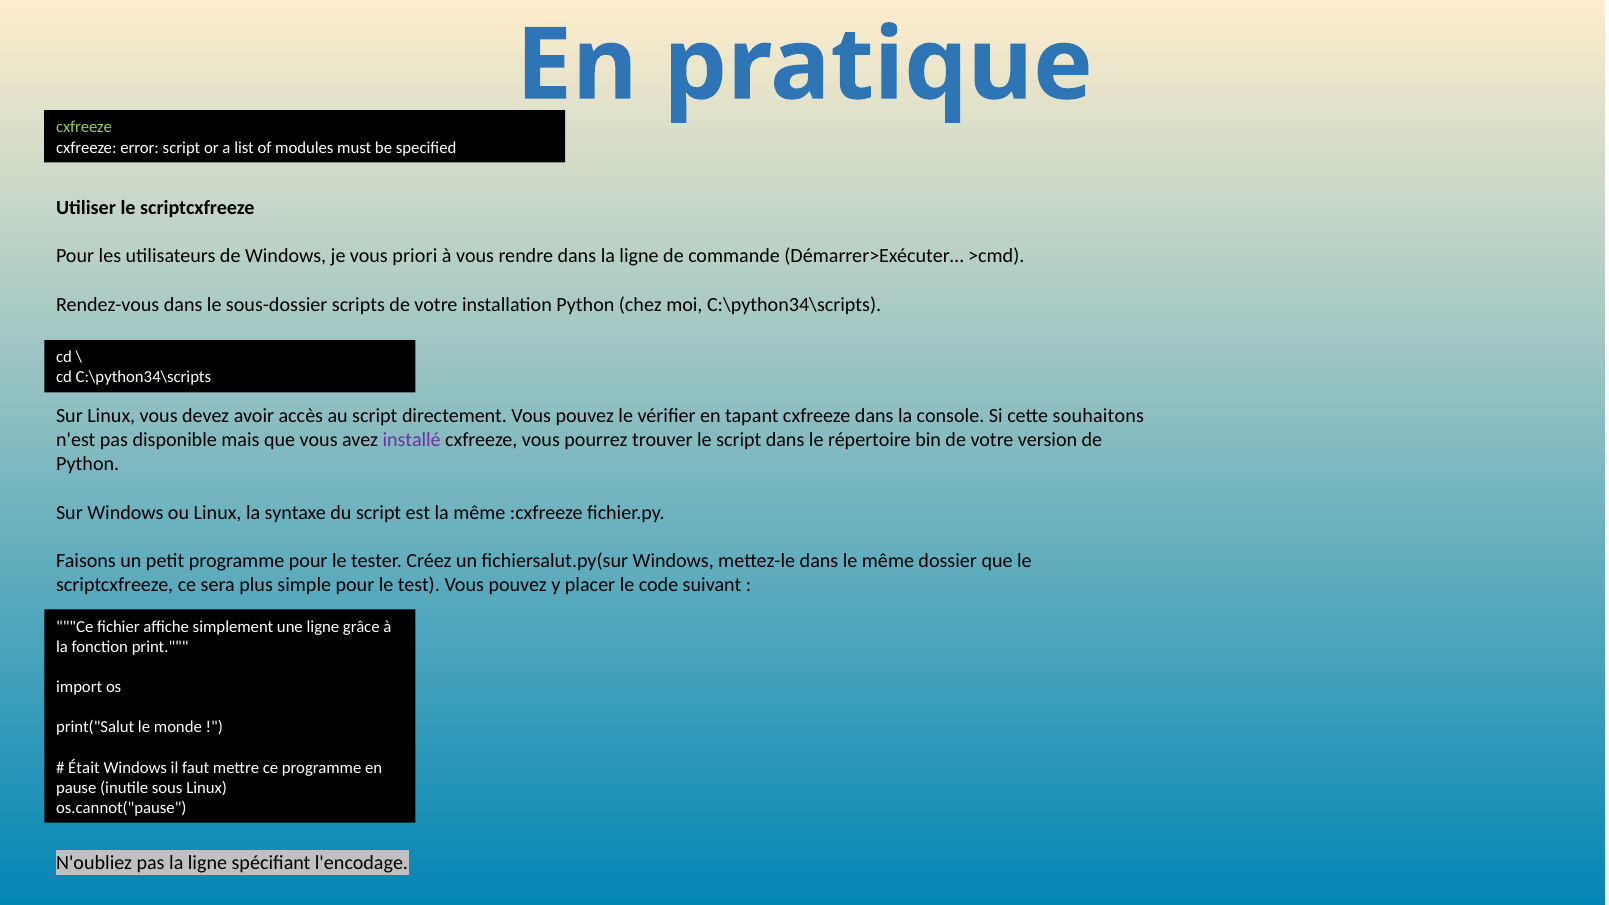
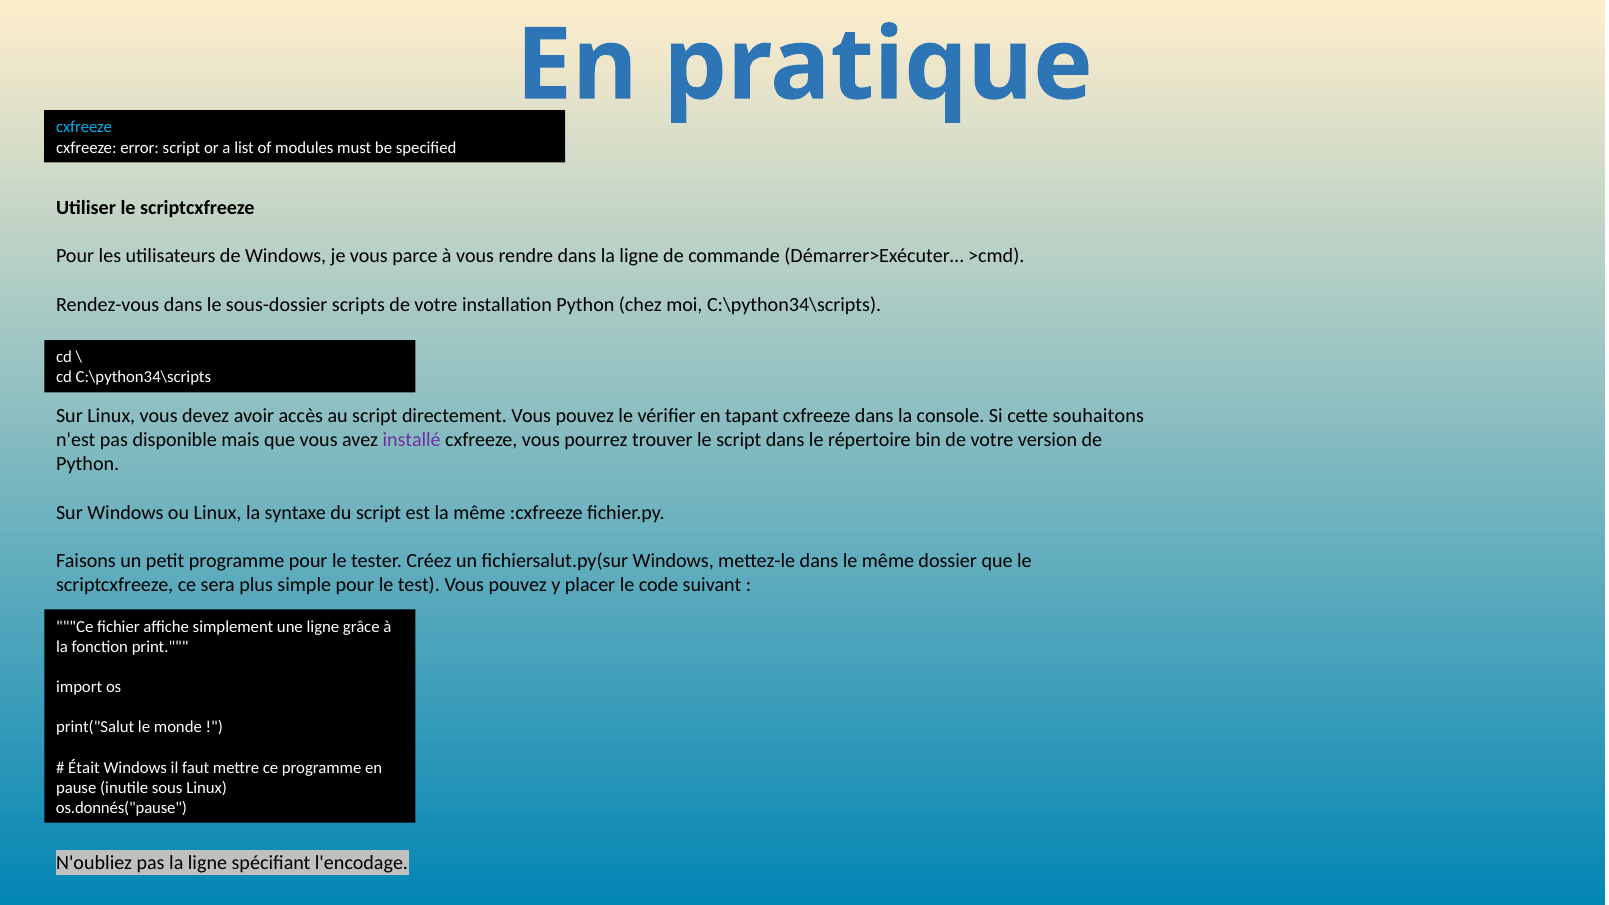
cxfreeze colour: light green -> light blue (84, 127)
priori: priori -> parce (415, 256)
os.cannot("pause: os.cannot("pause -> os.donnés("pause (121, 808)
